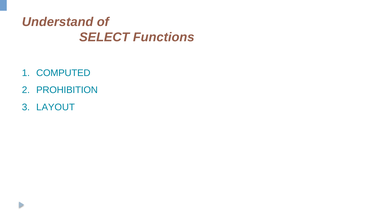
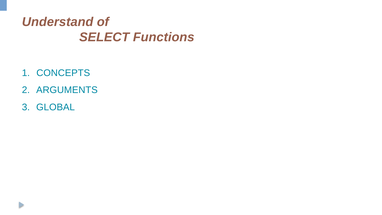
COMPUTED: COMPUTED -> CONCEPTS (63, 73)
PROHIBITION: PROHIBITION -> ARGUMENTS (67, 90)
LAYOUT: LAYOUT -> GLOBAL (56, 107)
